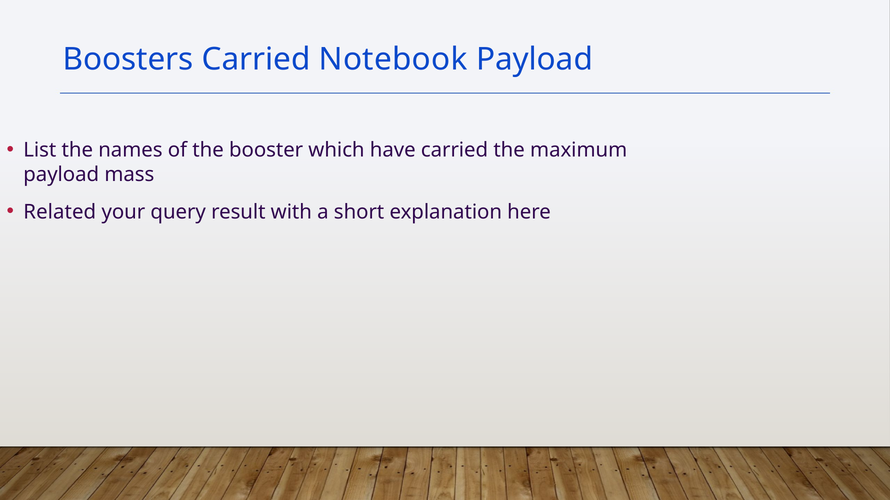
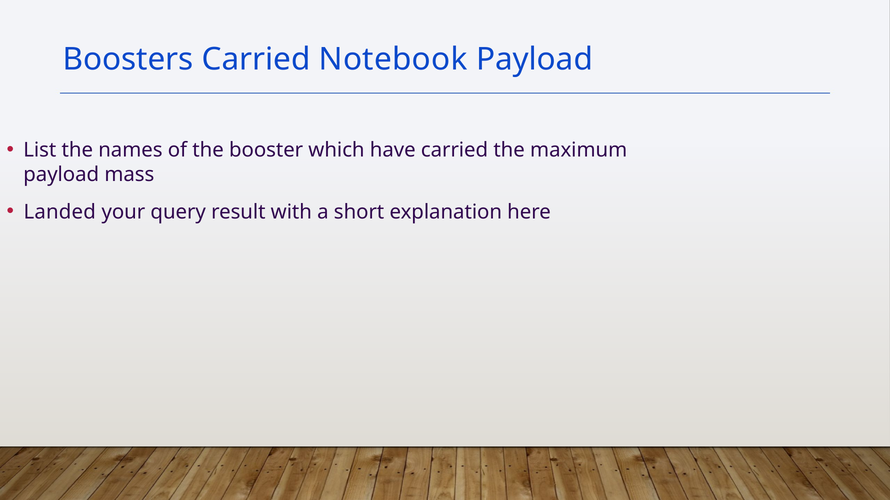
Related: Related -> Landed (60, 212)
